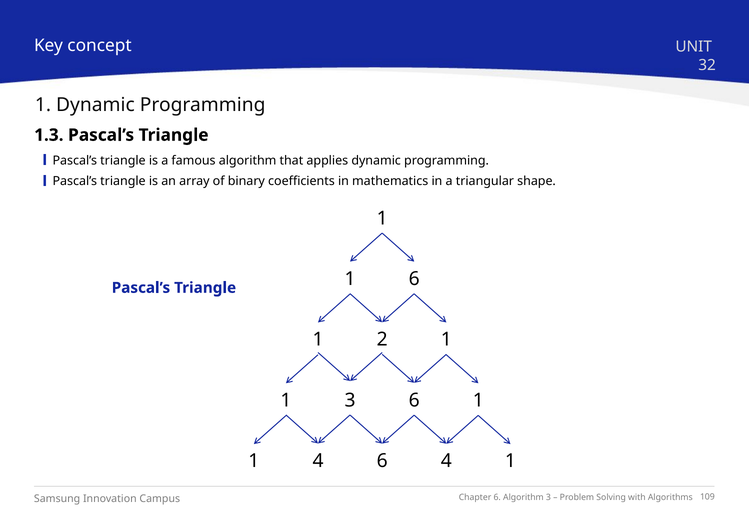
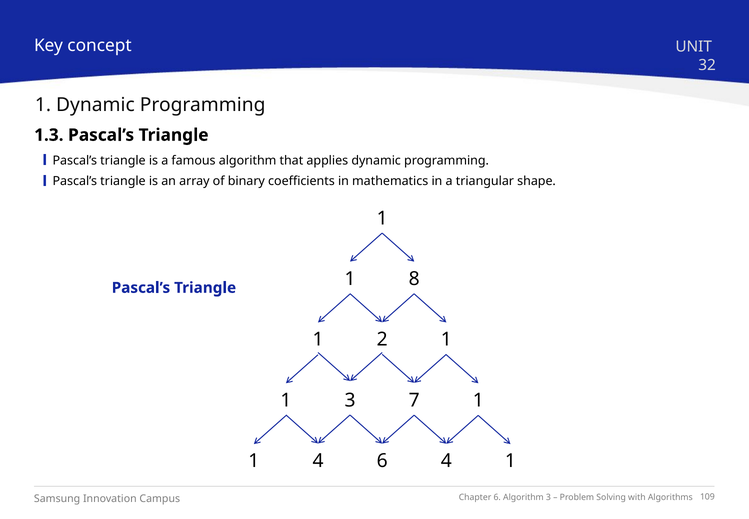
1 6: 6 -> 8 (414, 279)
3 6: 6 -> 7 (414, 400)
